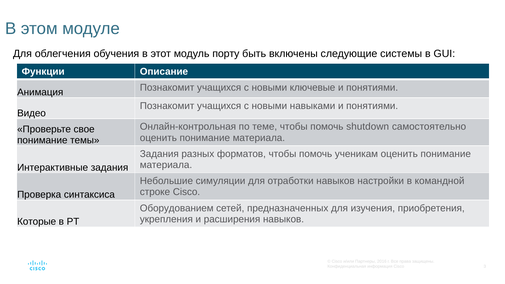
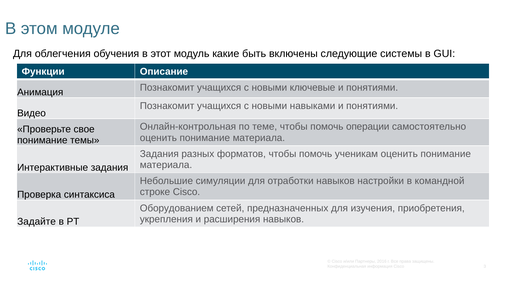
порту: порту -> какие (226, 54)
shutdown: shutdown -> операции (368, 127)
Которые: Которые -> Задайте (37, 222)
